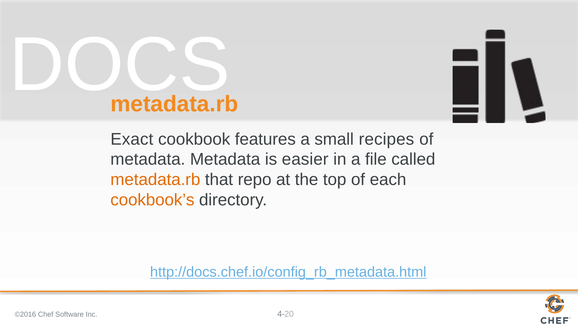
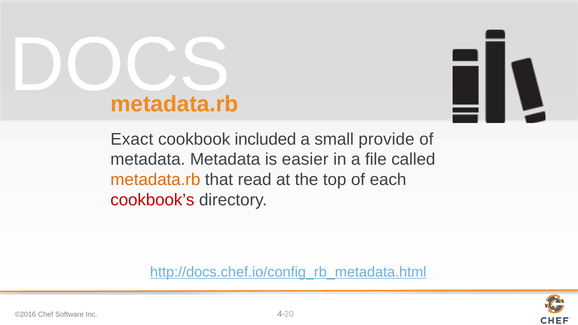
features: features -> included (265, 139)
recipes: recipes -> provide (386, 139)
repo: repo -> read (255, 180)
cookbook’s colour: orange -> red (152, 200)
